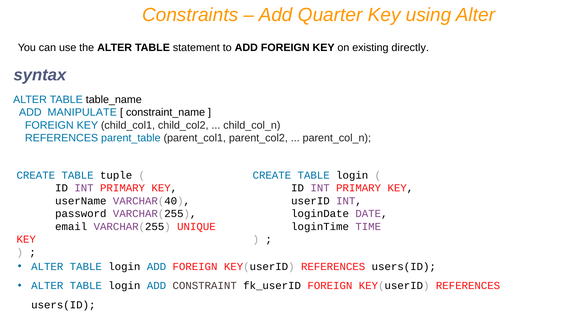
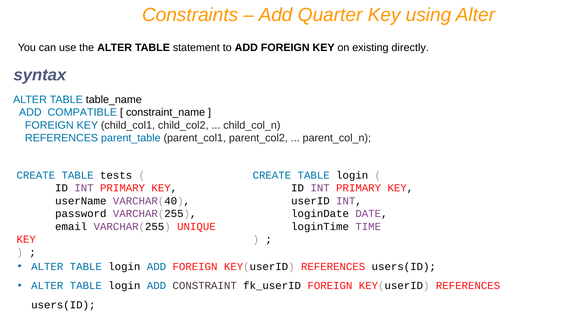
MANIPULATE: MANIPULATE -> COMPATIBLE (82, 112)
tuple: tuple -> tests (116, 175)
